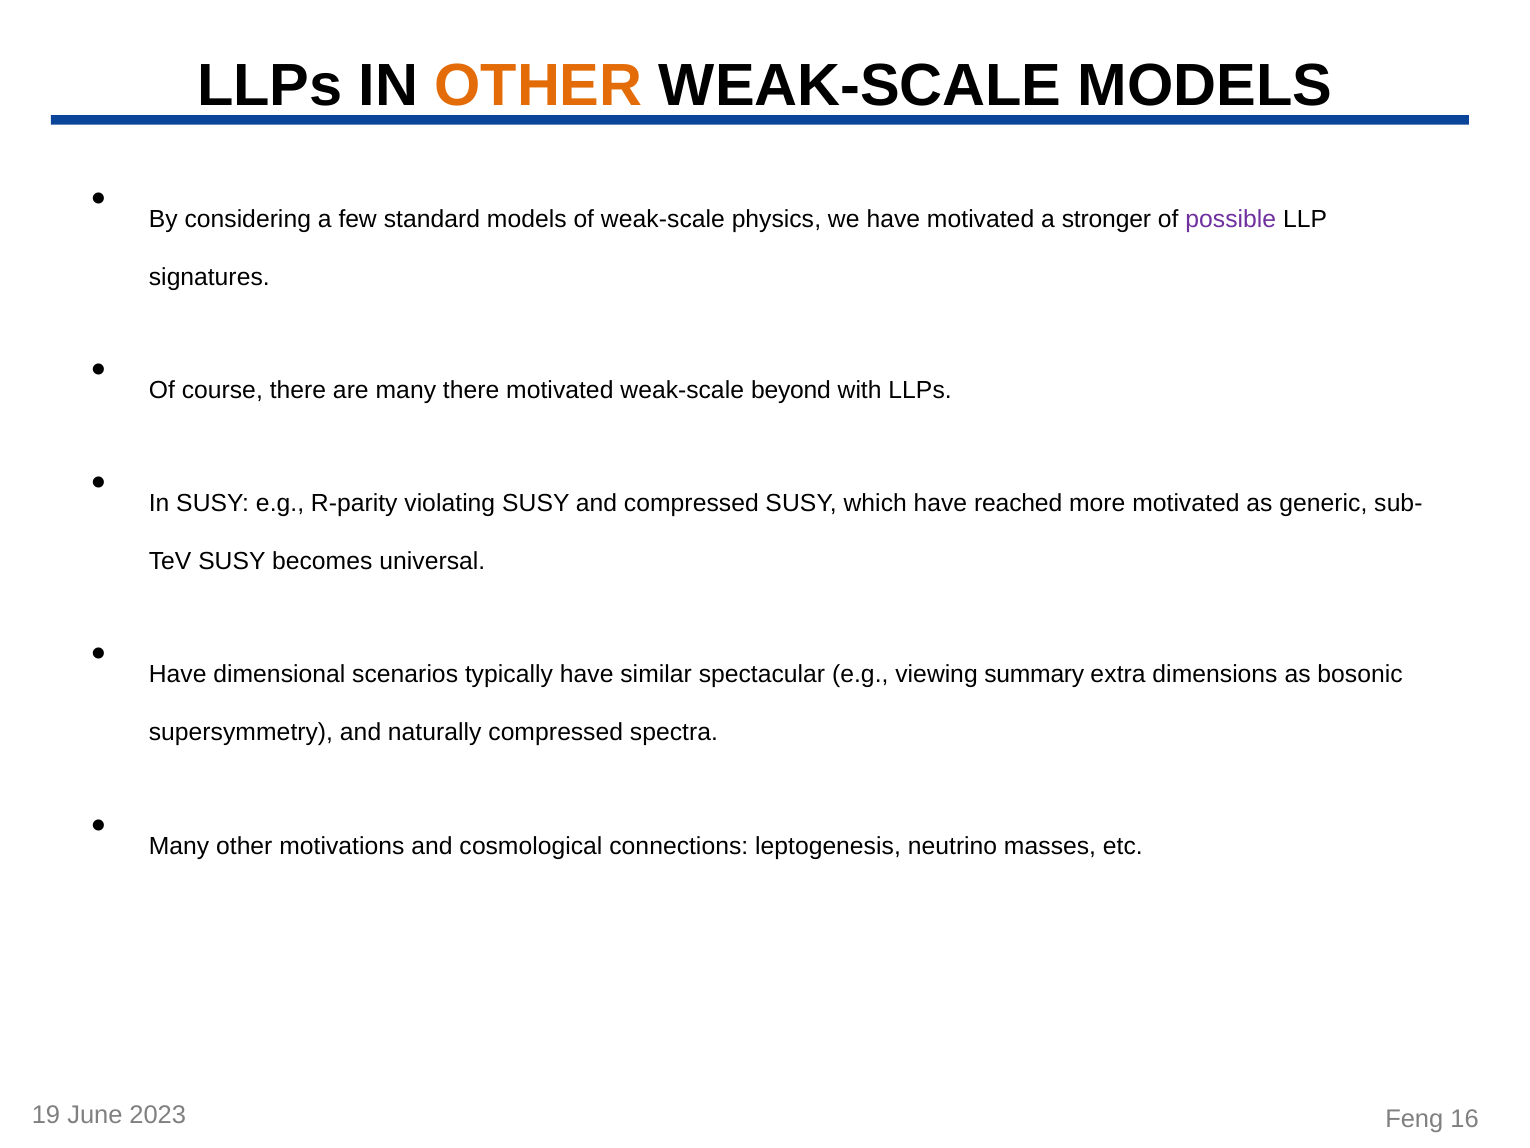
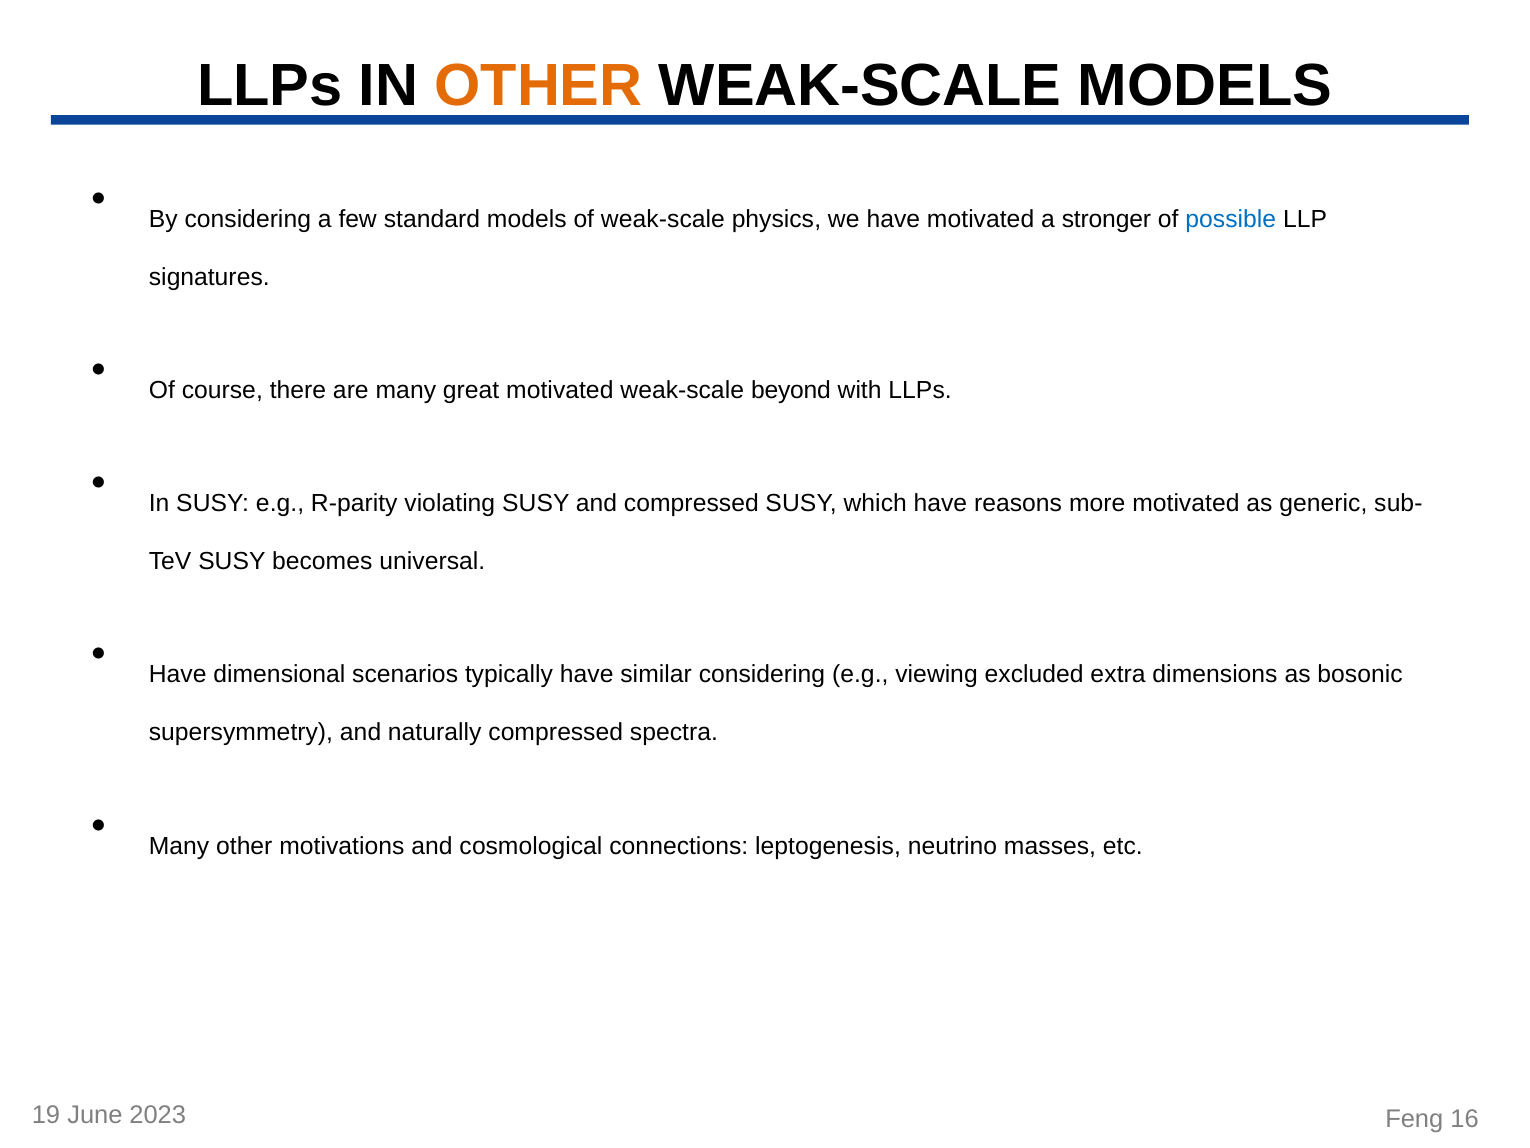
possible colour: purple -> blue (1231, 219)
many there: there -> great (471, 390)
reached: reached -> reasons (1018, 503)
similar spectacular: spectacular -> considering (762, 674)
summary: summary -> excluded (1034, 674)
